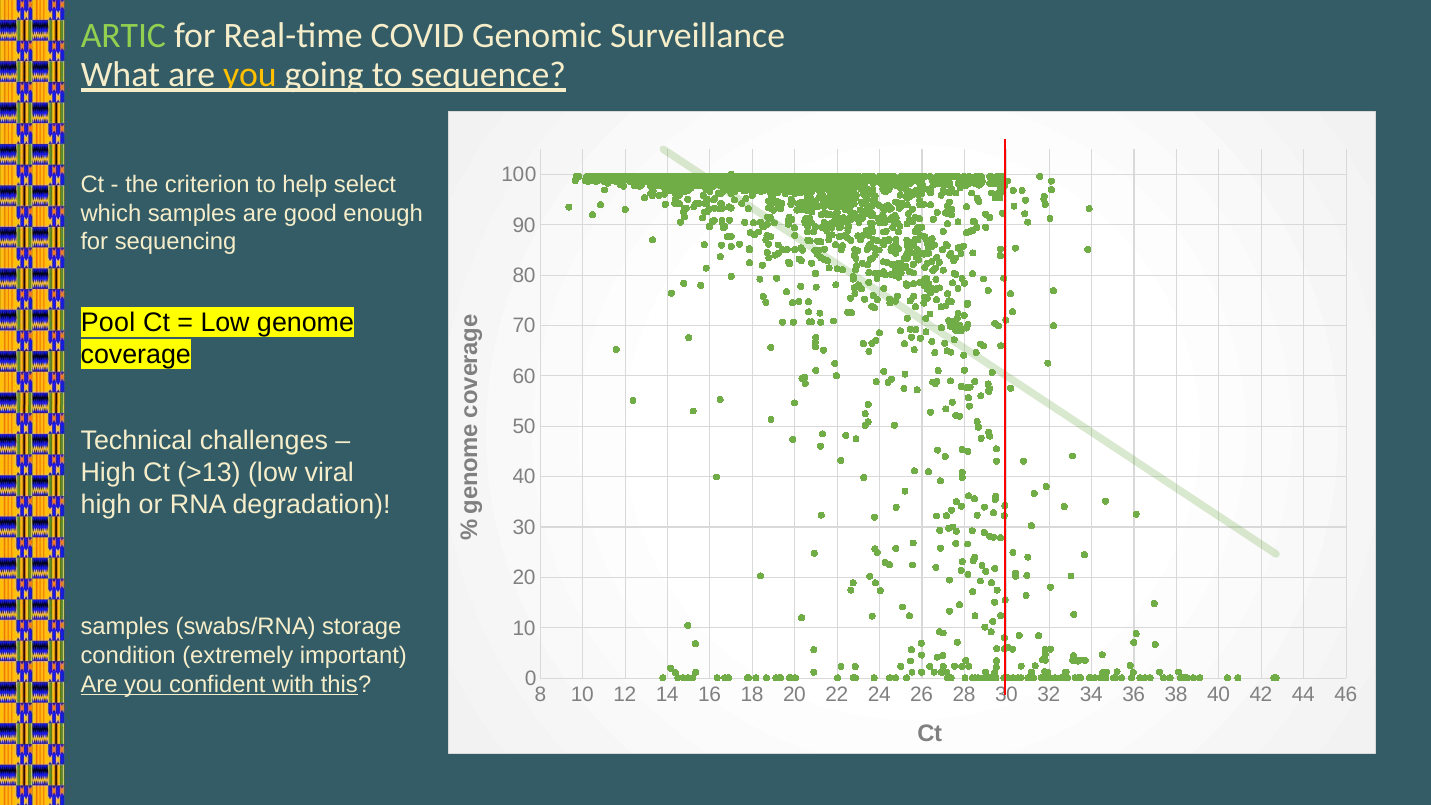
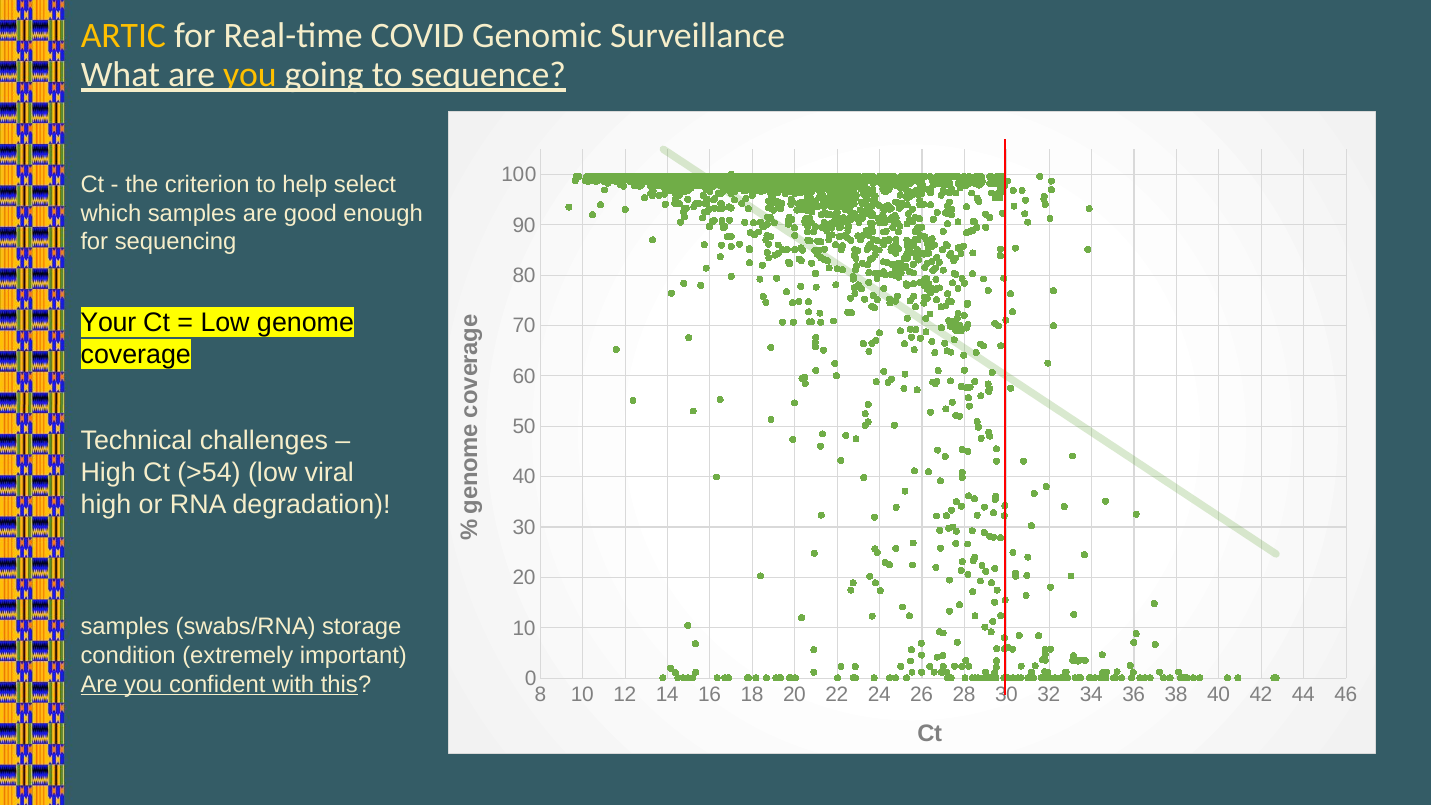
ARTIC colour: light green -> yellow (123, 36)
Pool: Pool -> Your (108, 322)
>13: >13 -> >54 (209, 472)
